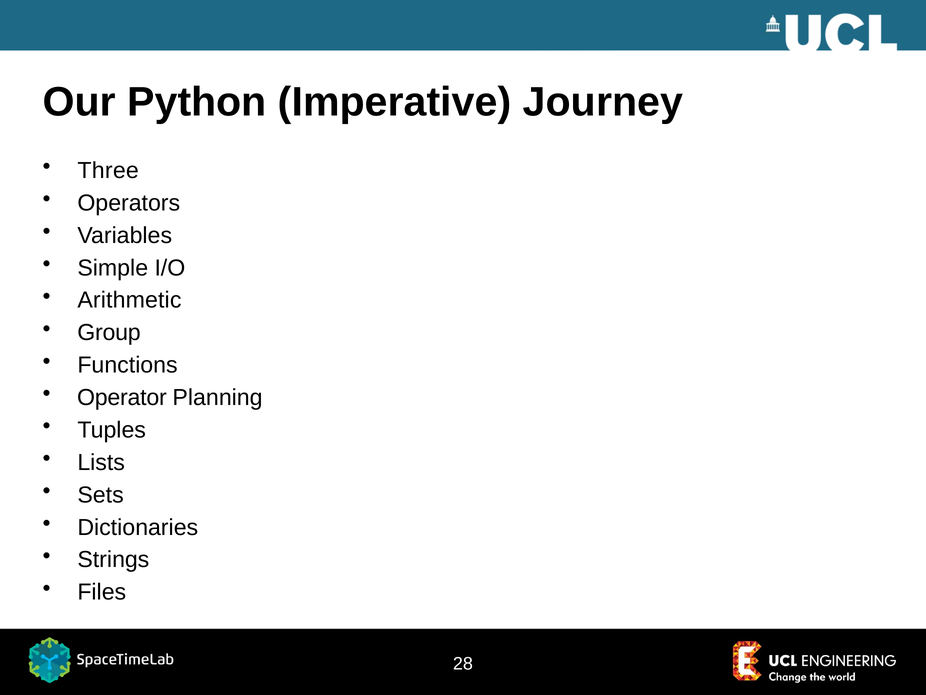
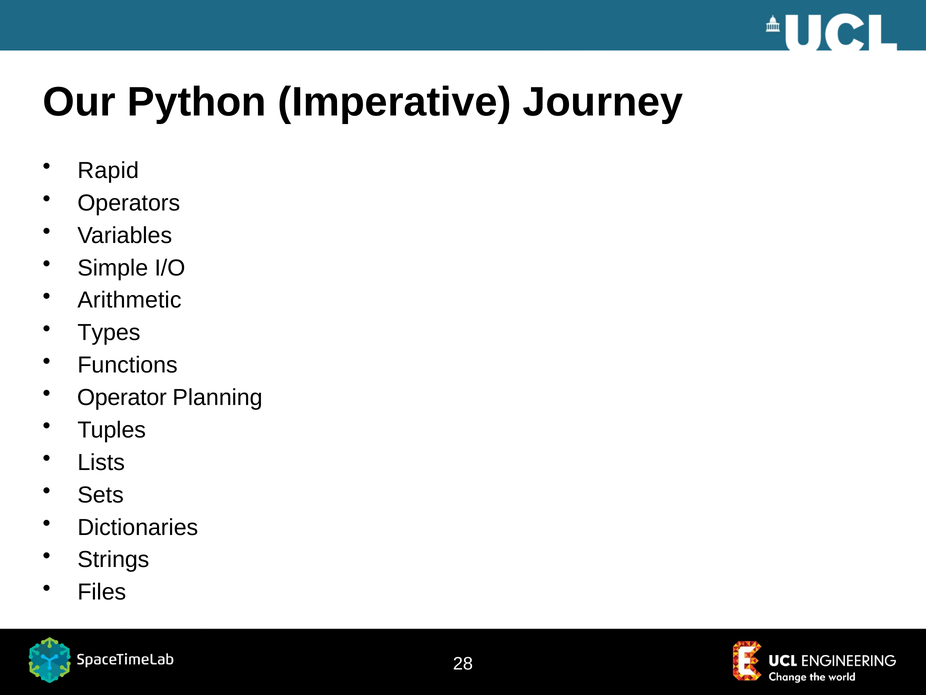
Three: Three -> Rapid (108, 170)
Group: Group -> Types (109, 333)
